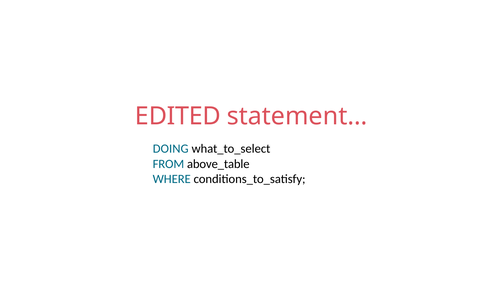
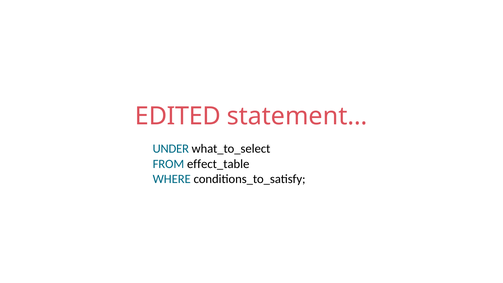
DOING: DOING -> UNDER (171, 149)
above_table: above_table -> effect_table (218, 164)
